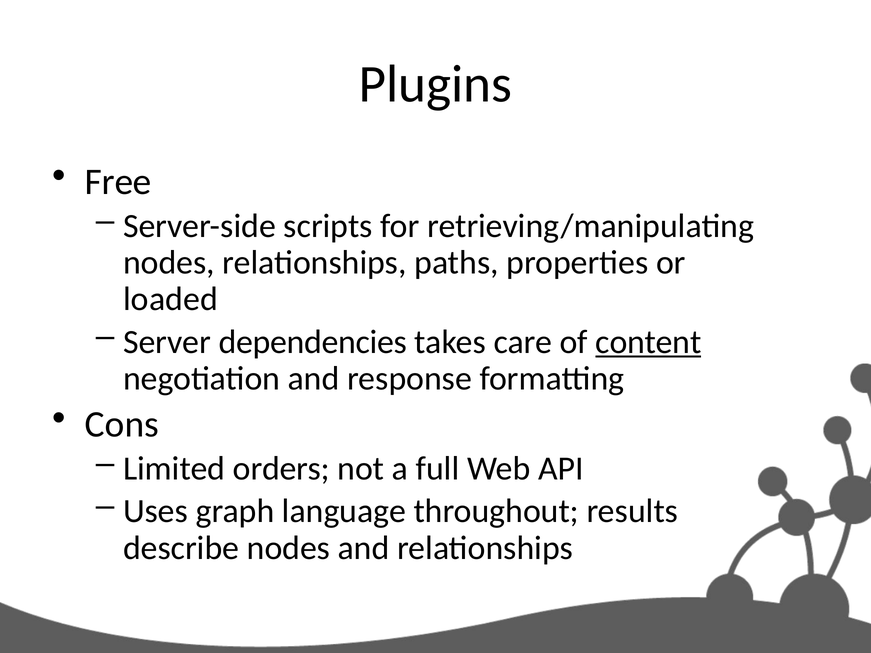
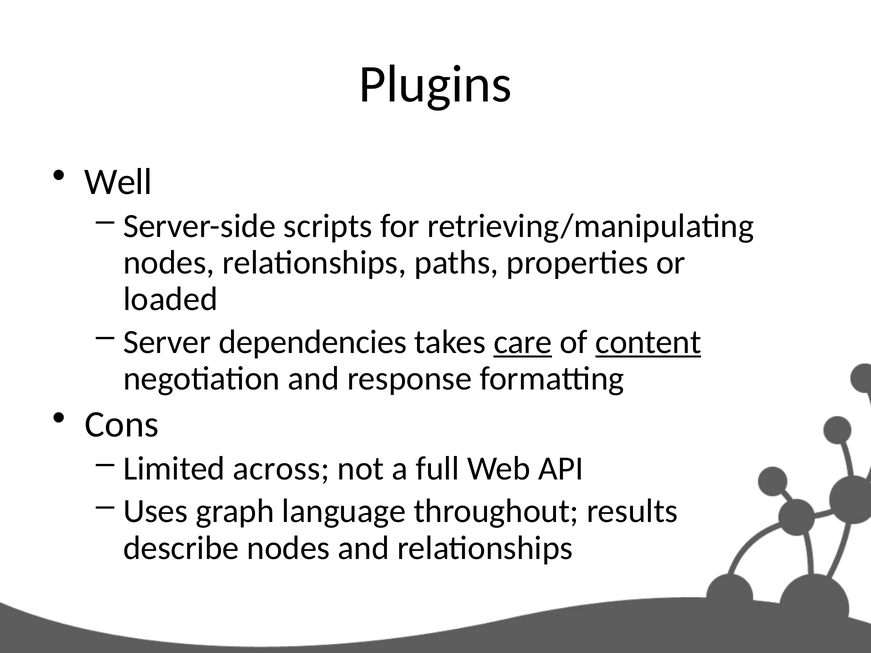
Free: Free -> Well (118, 182)
care underline: none -> present (523, 342)
orders: orders -> across (281, 469)
